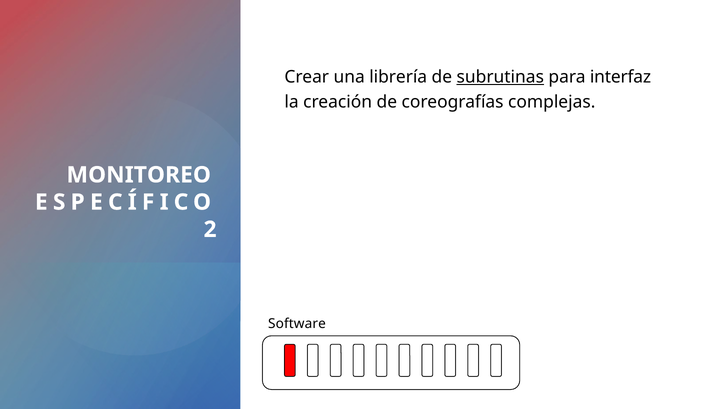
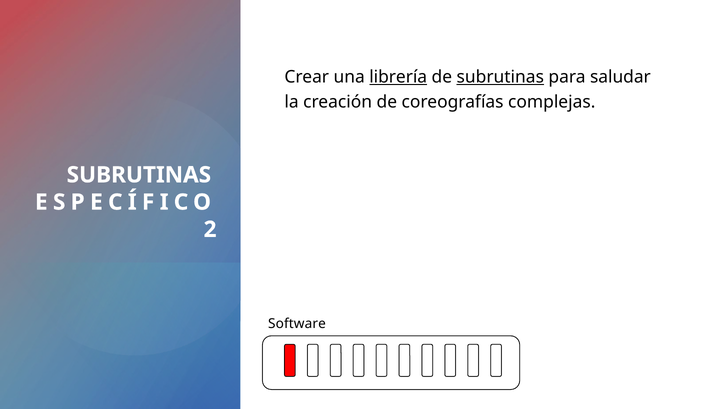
librería underline: none -> present (398, 77)
interfaz: interfaz -> saludar (620, 77)
MONITOREO: MONITOREO -> SUBRUTINAS (139, 175)
